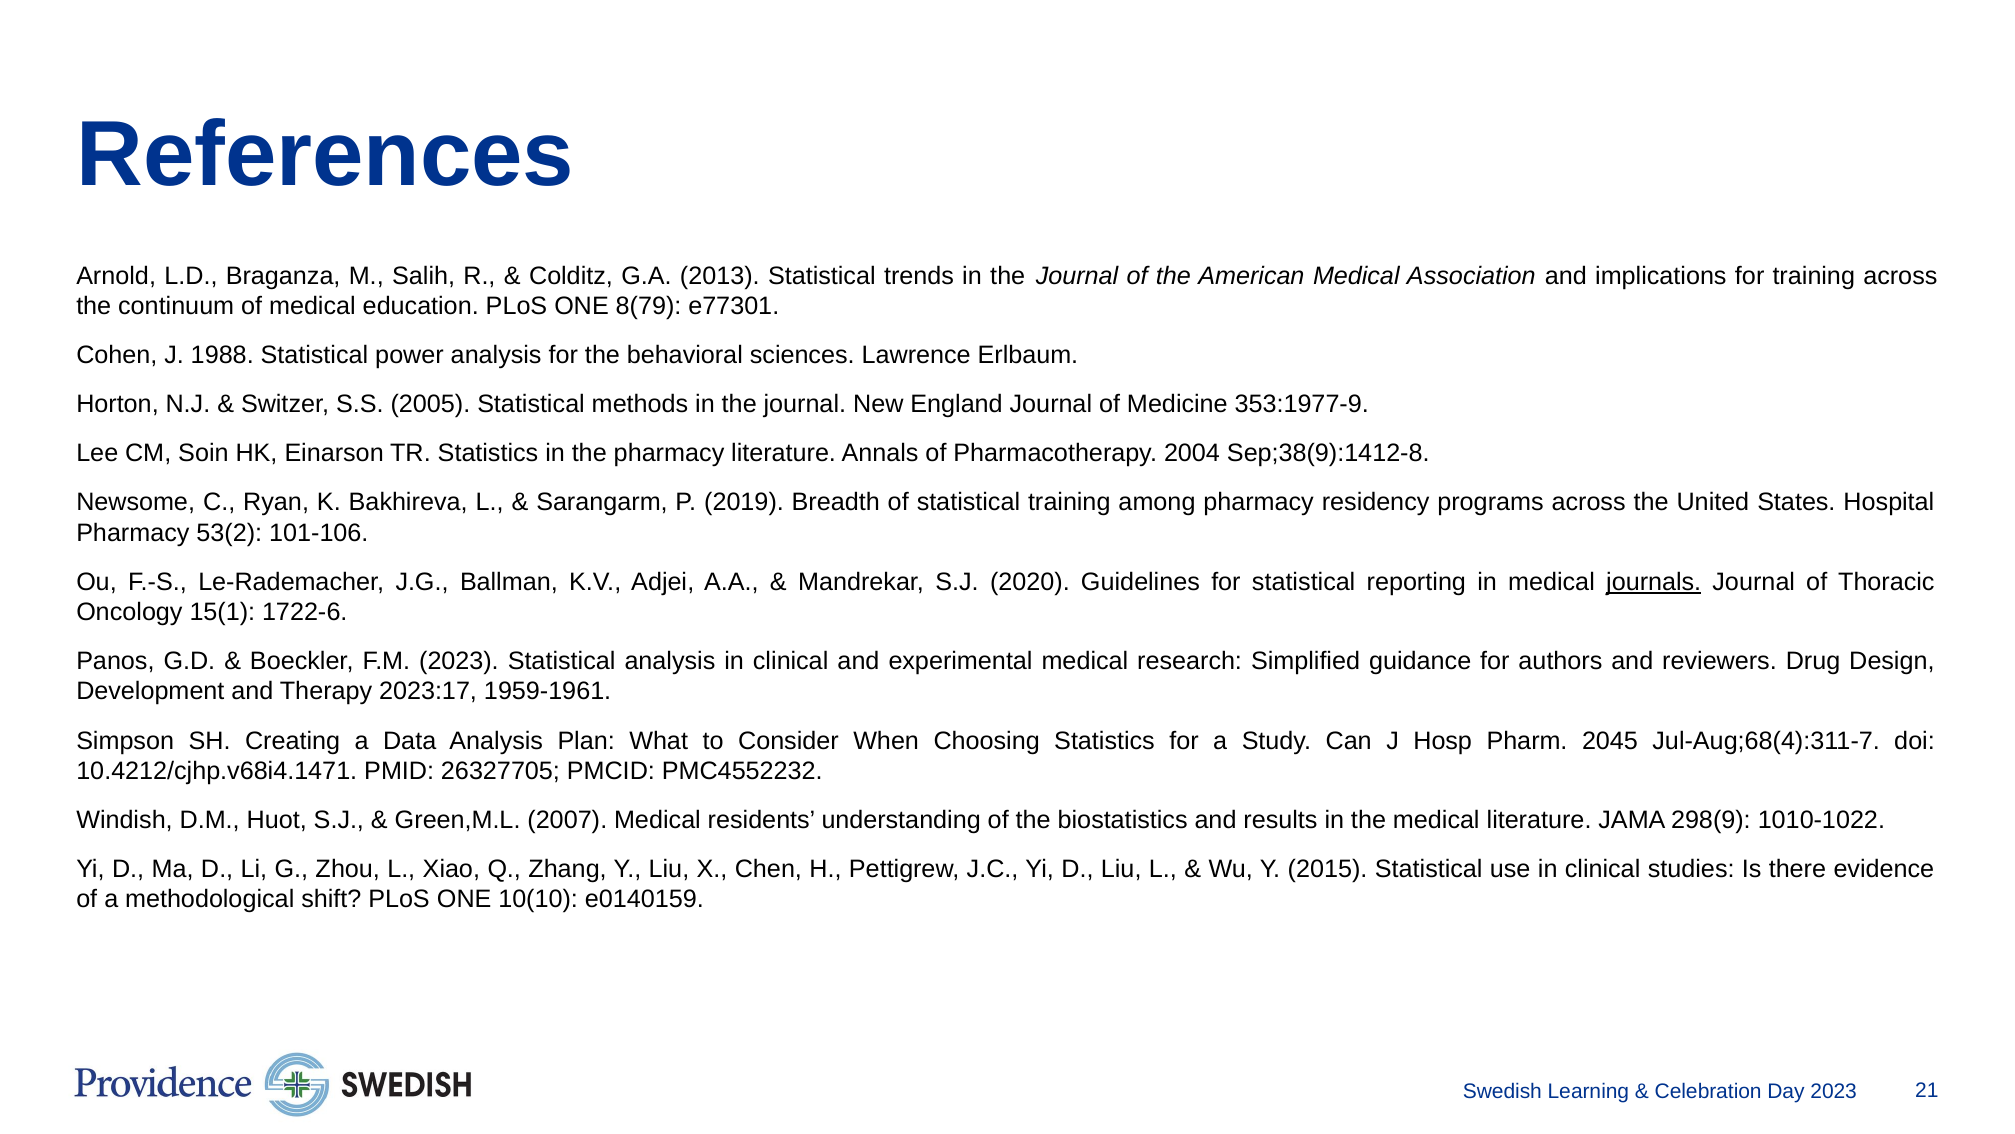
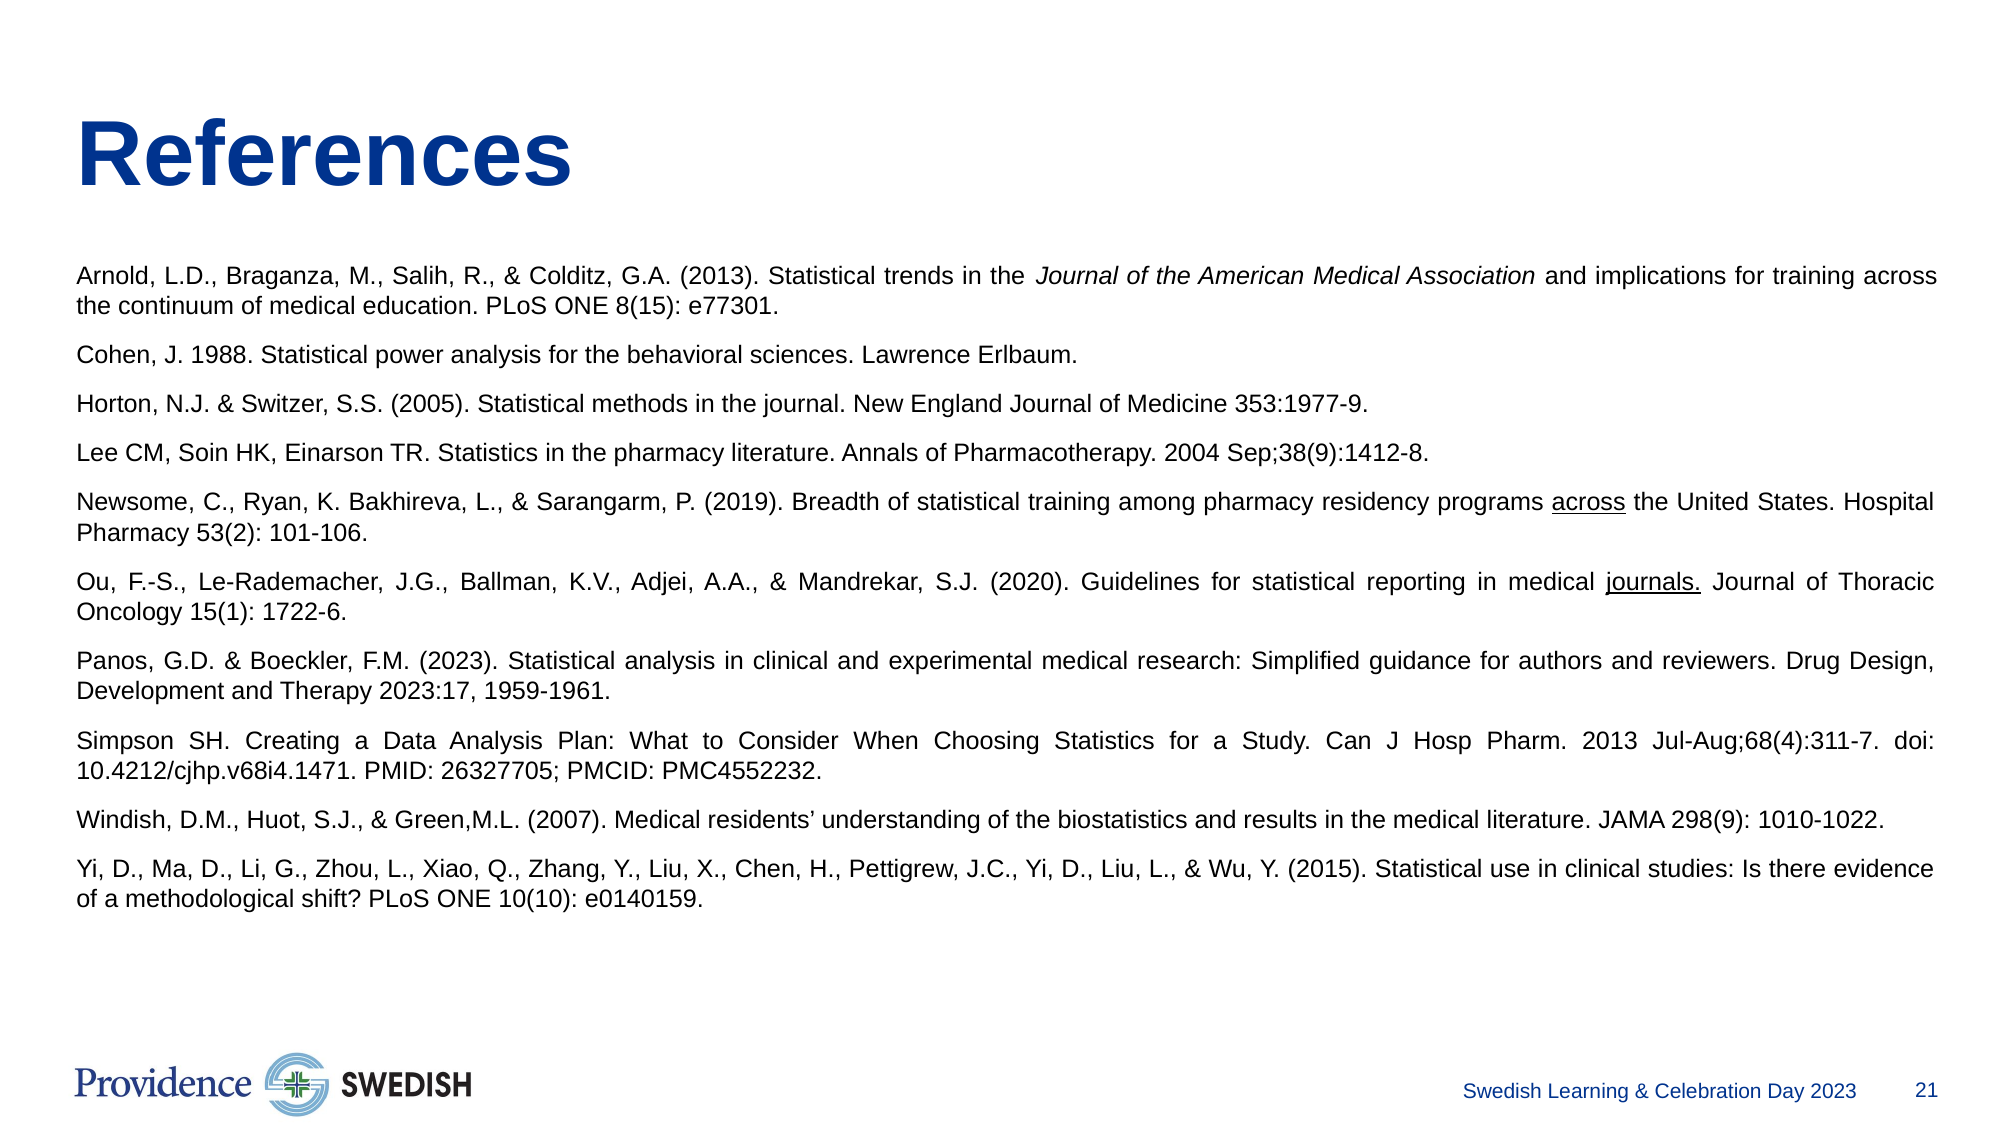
8(79: 8(79 -> 8(15 (649, 306)
across underline: none -> present (1589, 502)
Pharm 2045: 2045 -> 2013 (1610, 741)
